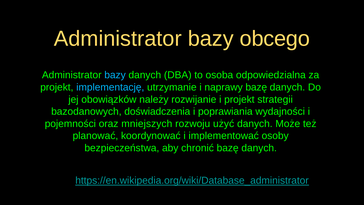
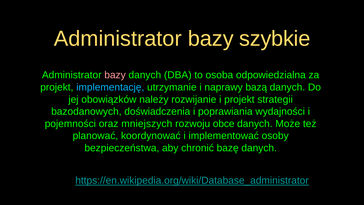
obcego: obcego -> szybkie (275, 39)
bazy colour: light blue -> pink (115, 75)
naprawy bazę: bazę -> bazą (256, 87)
użyć: użyć -> obce (224, 124)
